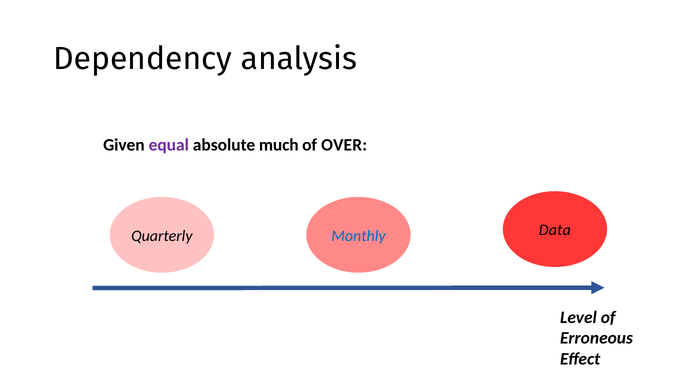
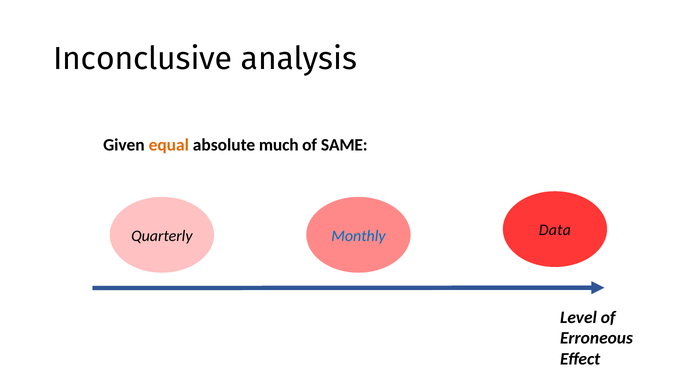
Dependency: Dependency -> Inconclusive (143, 59)
equal colour: purple -> orange (169, 145)
OVER: OVER -> SAME (344, 145)
